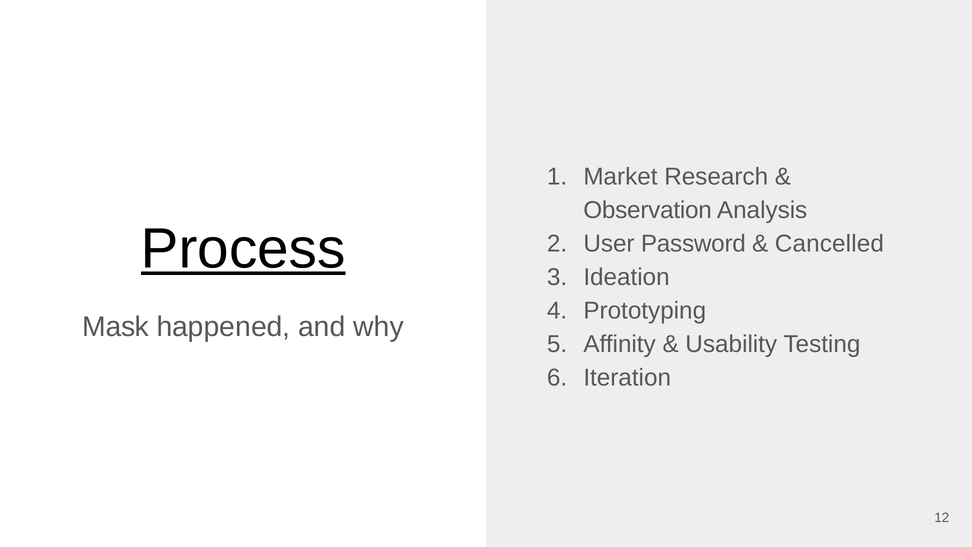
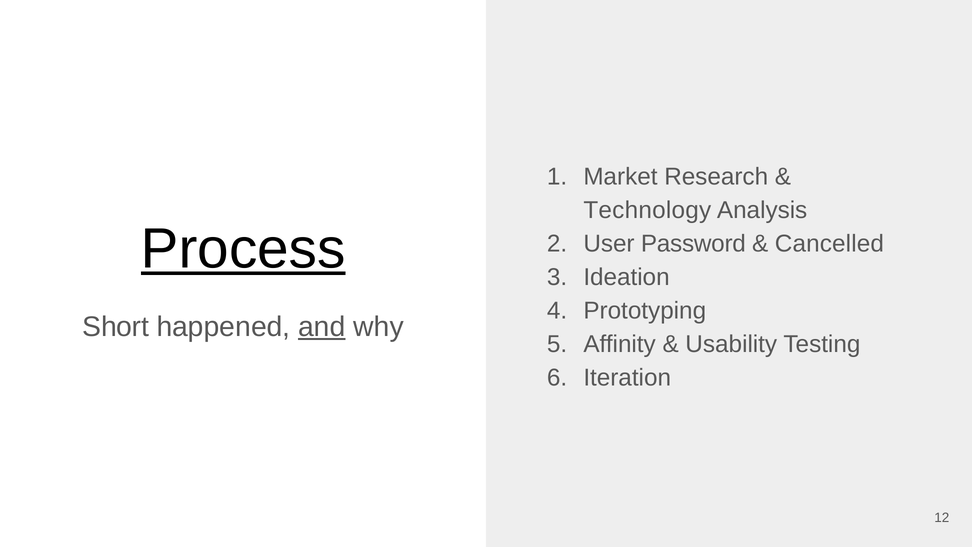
Observation: Observation -> Technology (647, 210)
Mask: Mask -> Short (116, 327)
and underline: none -> present (322, 327)
